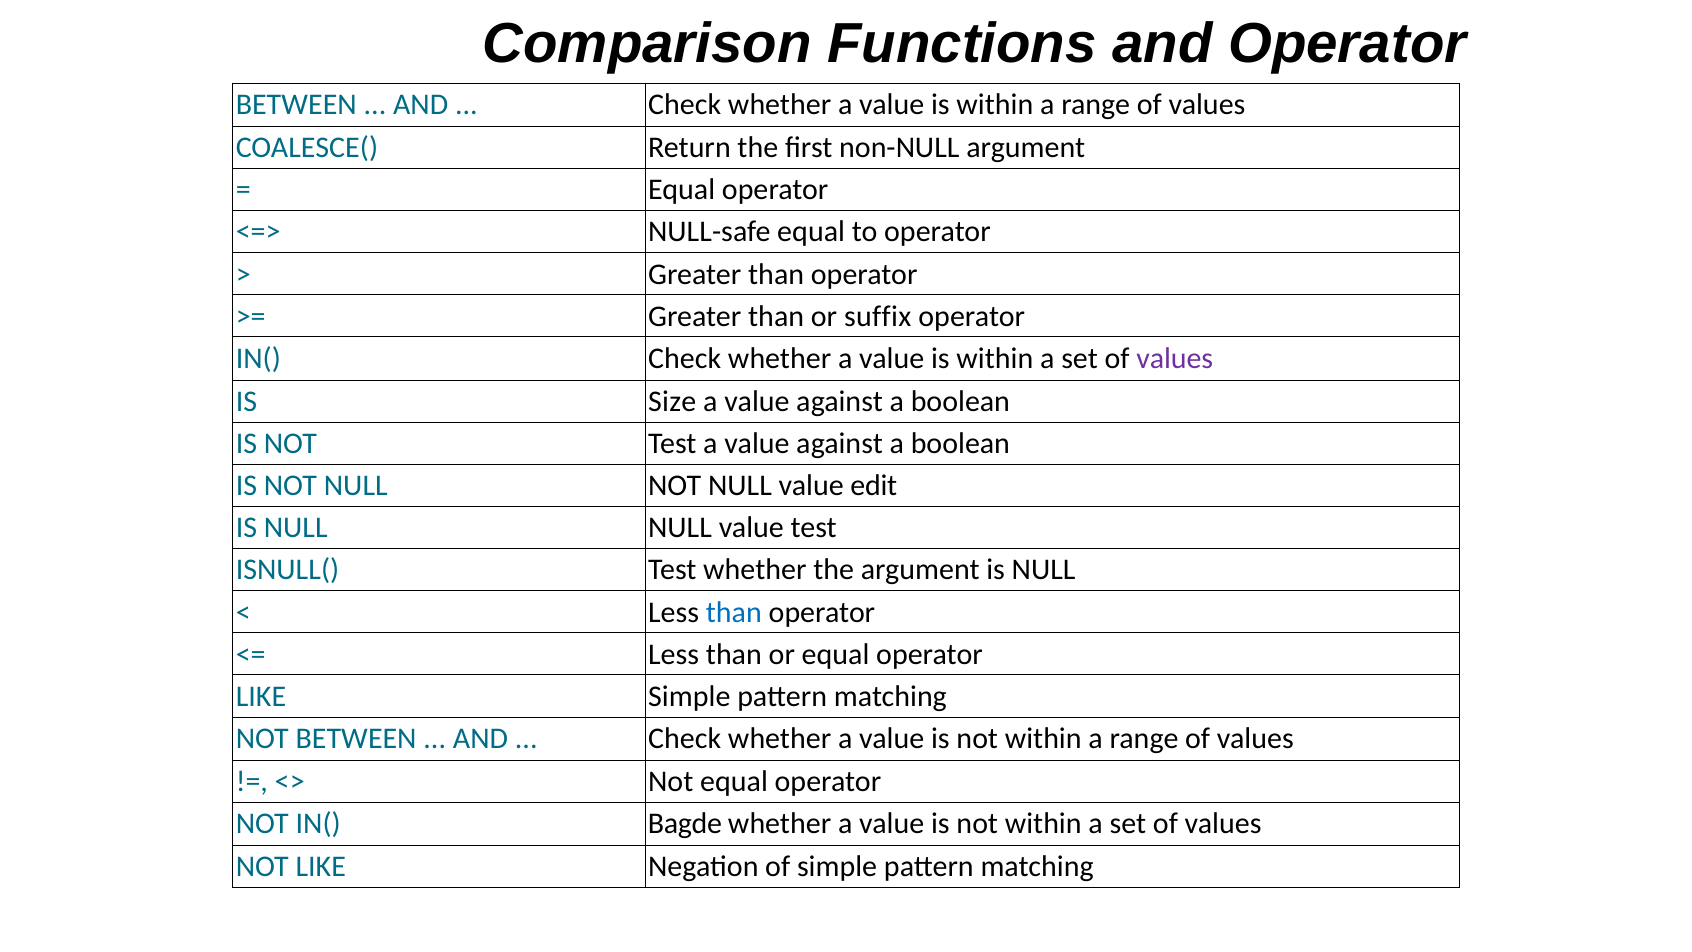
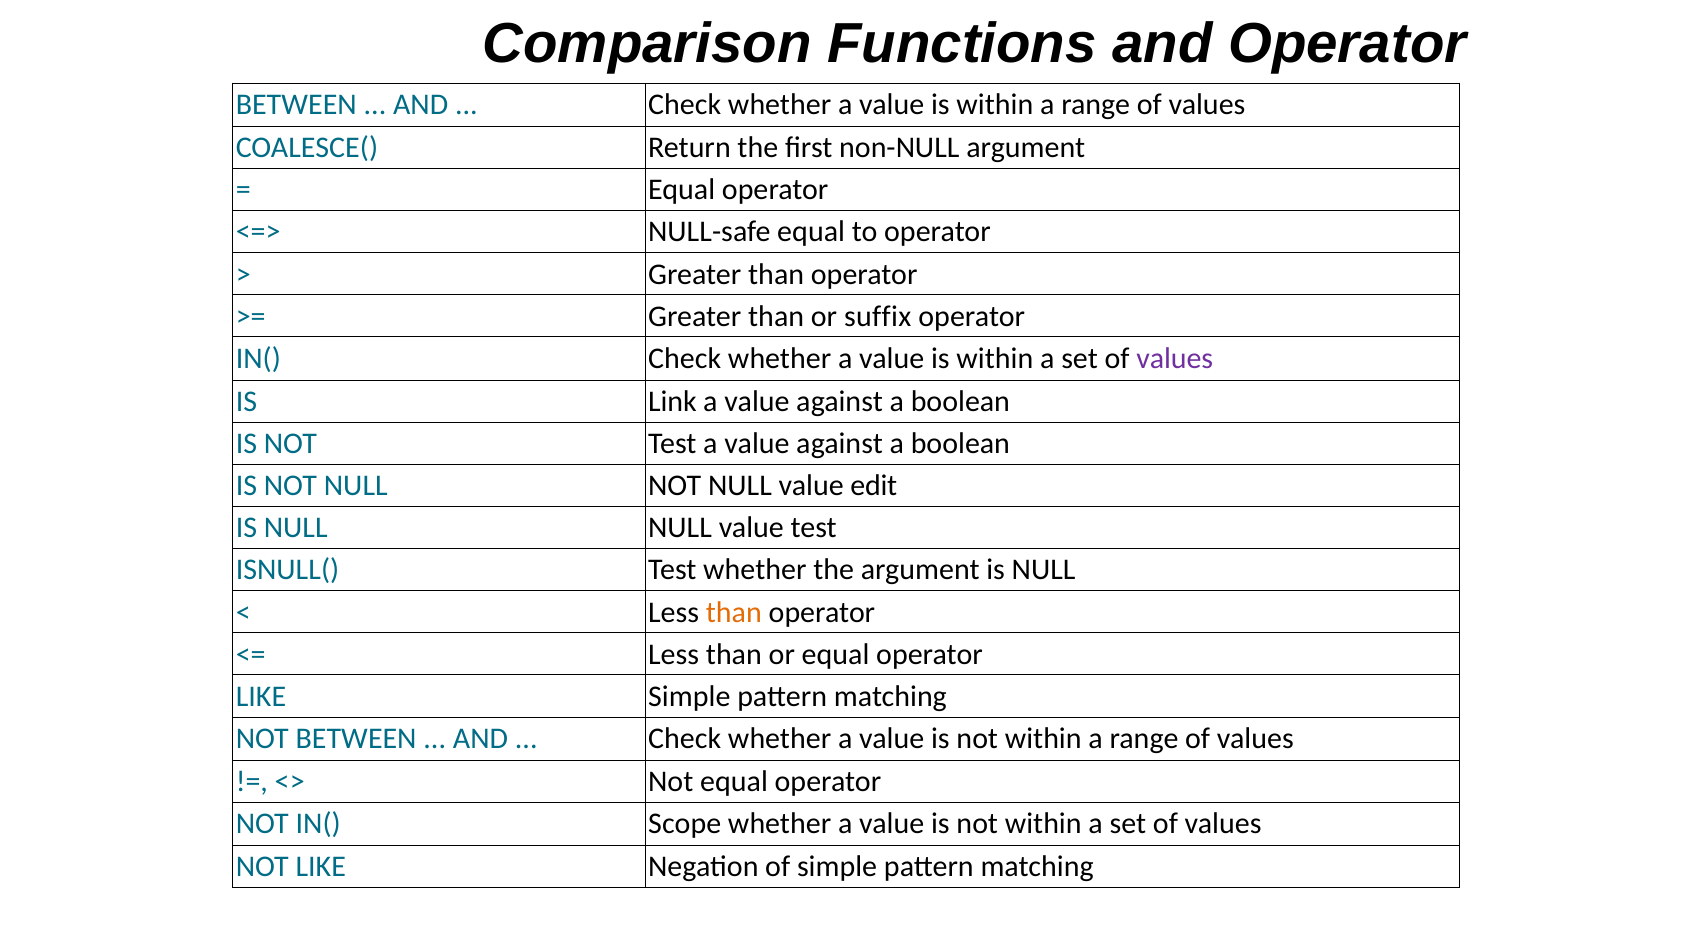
Size: Size -> Link (672, 401)
than colour: blue -> orange (734, 612)
Bagde: Bagde -> Scope (685, 824)
